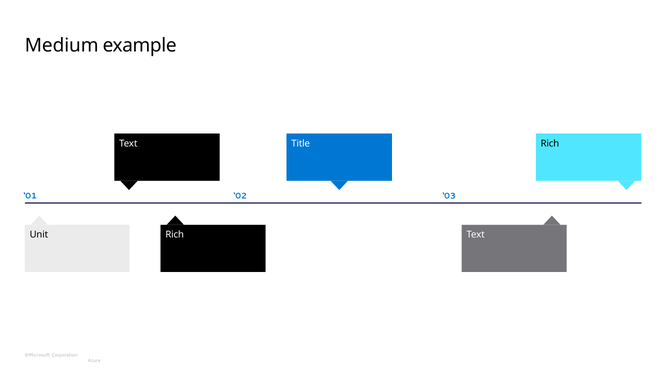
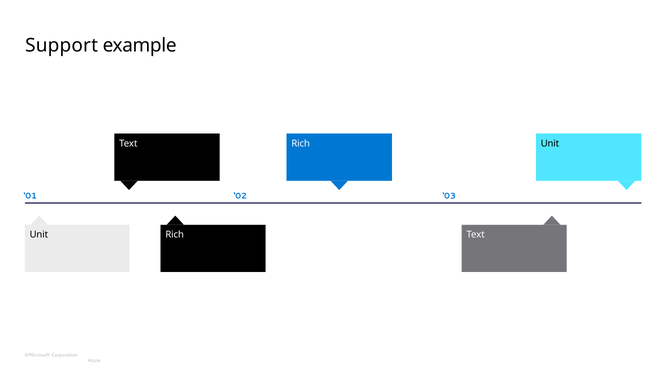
Medium: Medium -> Support (62, 45)
Title: Title -> Rich (301, 143)
Rich: Rich -> Unit (550, 143)
